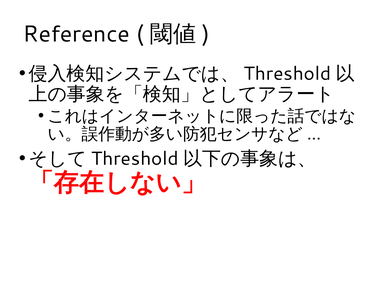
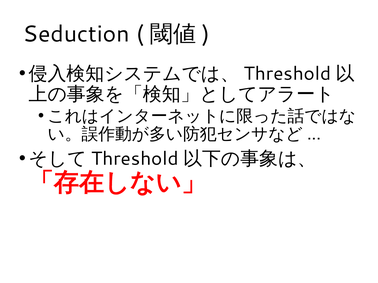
Reference: Reference -> Seduction (76, 34)
